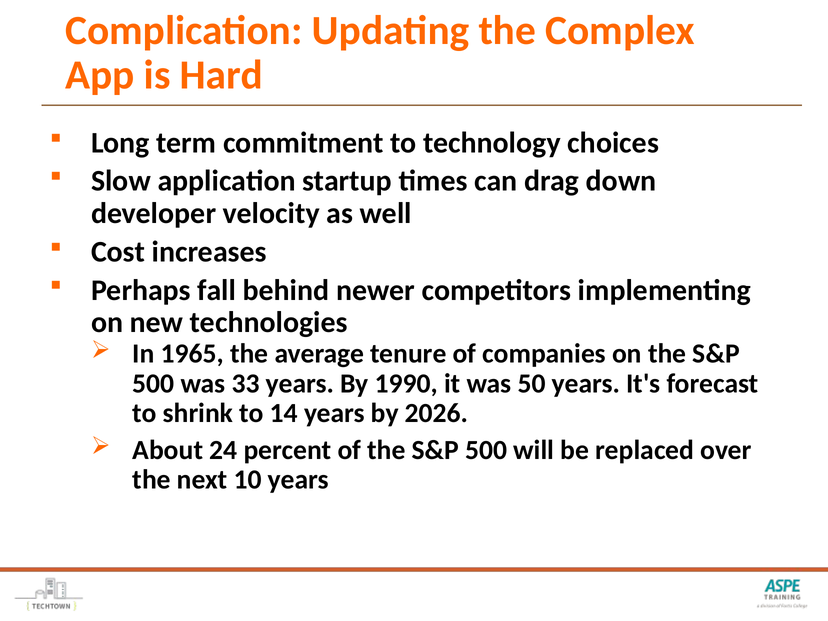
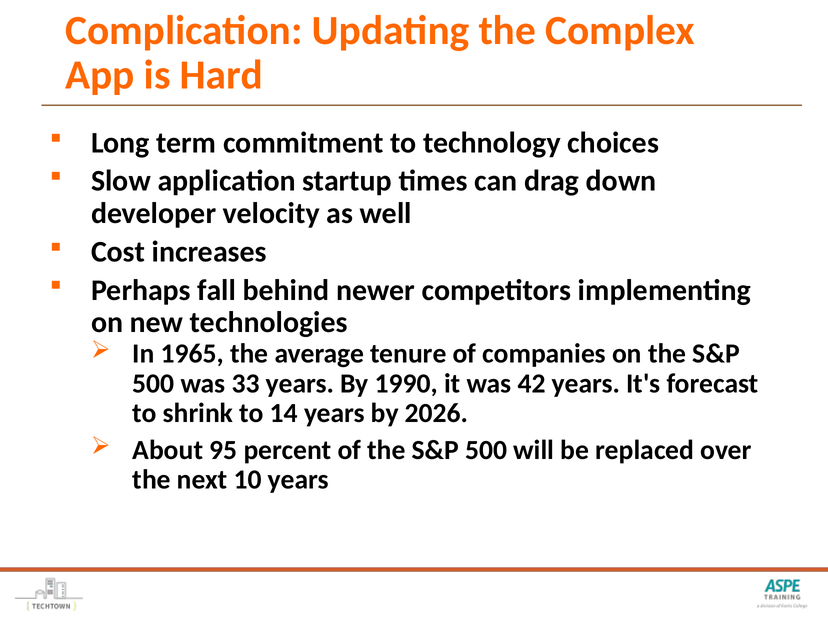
50: 50 -> 42 (532, 383)
24: 24 -> 95 (223, 450)
